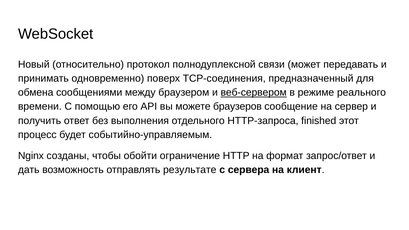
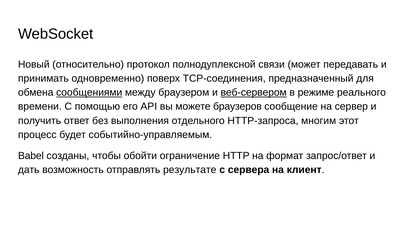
сообщениями underline: none -> present (89, 93)
finished: finished -> многим (319, 121)
Nginx: Nginx -> Babel (31, 156)
